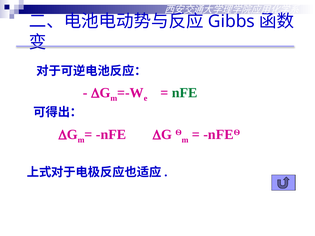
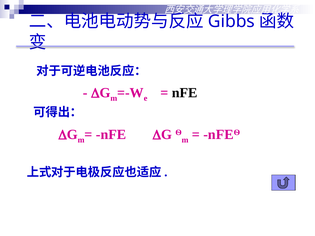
nFE colour: green -> black (185, 93)
